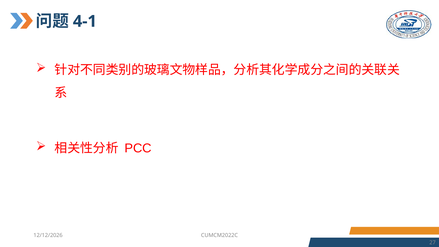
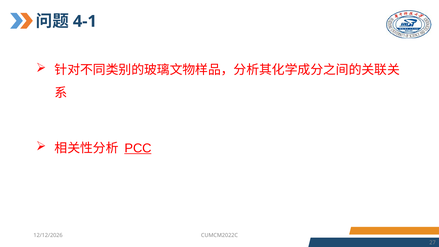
PCC underline: none -> present (138, 148)
